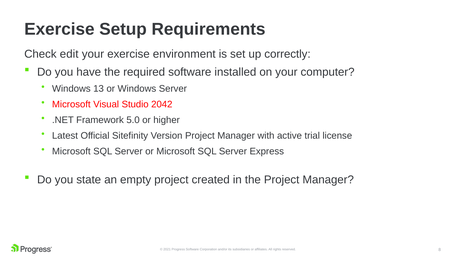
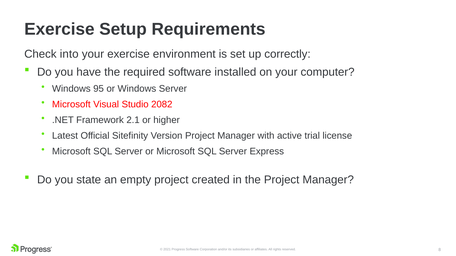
edit: edit -> into (69, 54)
13: 13 -> 95 (99, 89)
2042: 2042 -> 2082 (162, 105)
5.0: 5.0 -> 2.1 (133, 120)
